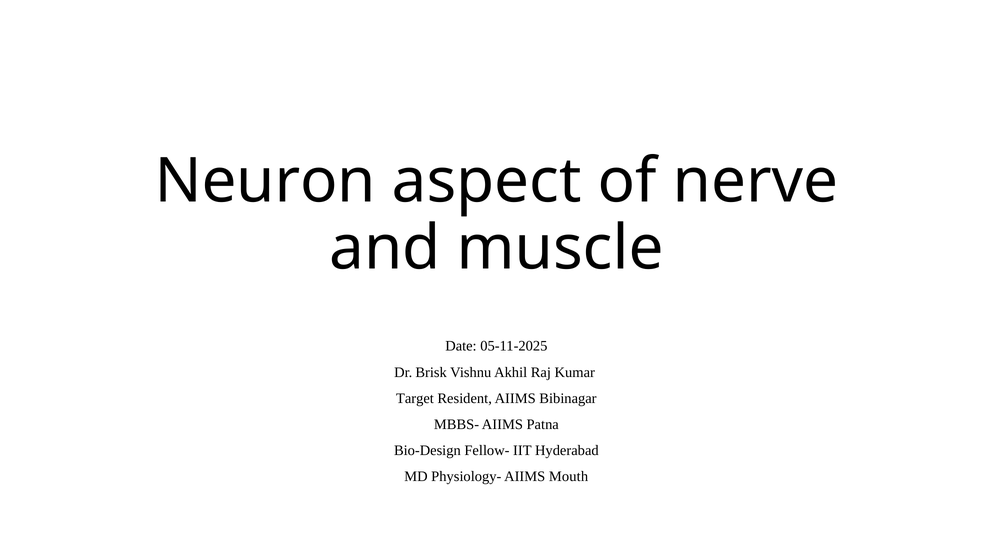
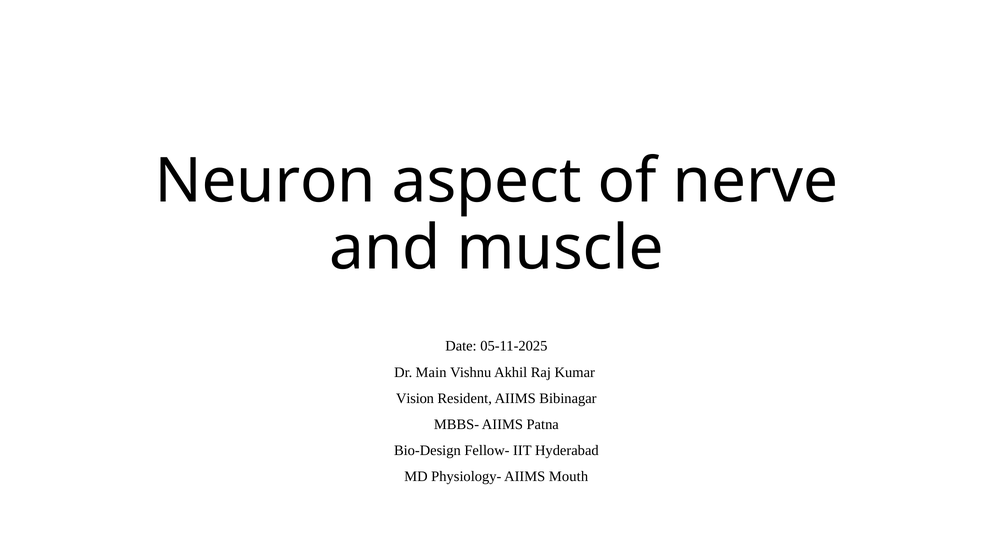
Brisk: Brisk -> Main (431, 372)
Target: Target -> Vision (415, 398)
